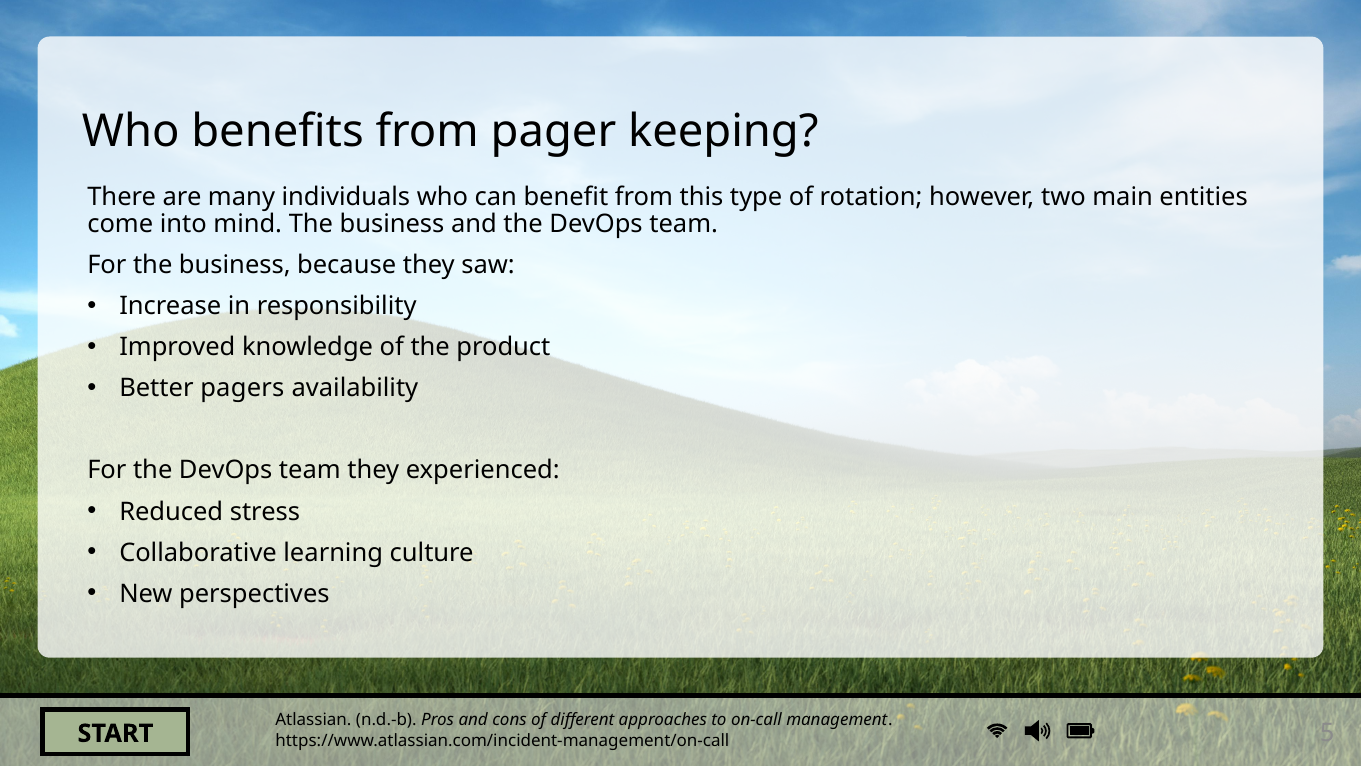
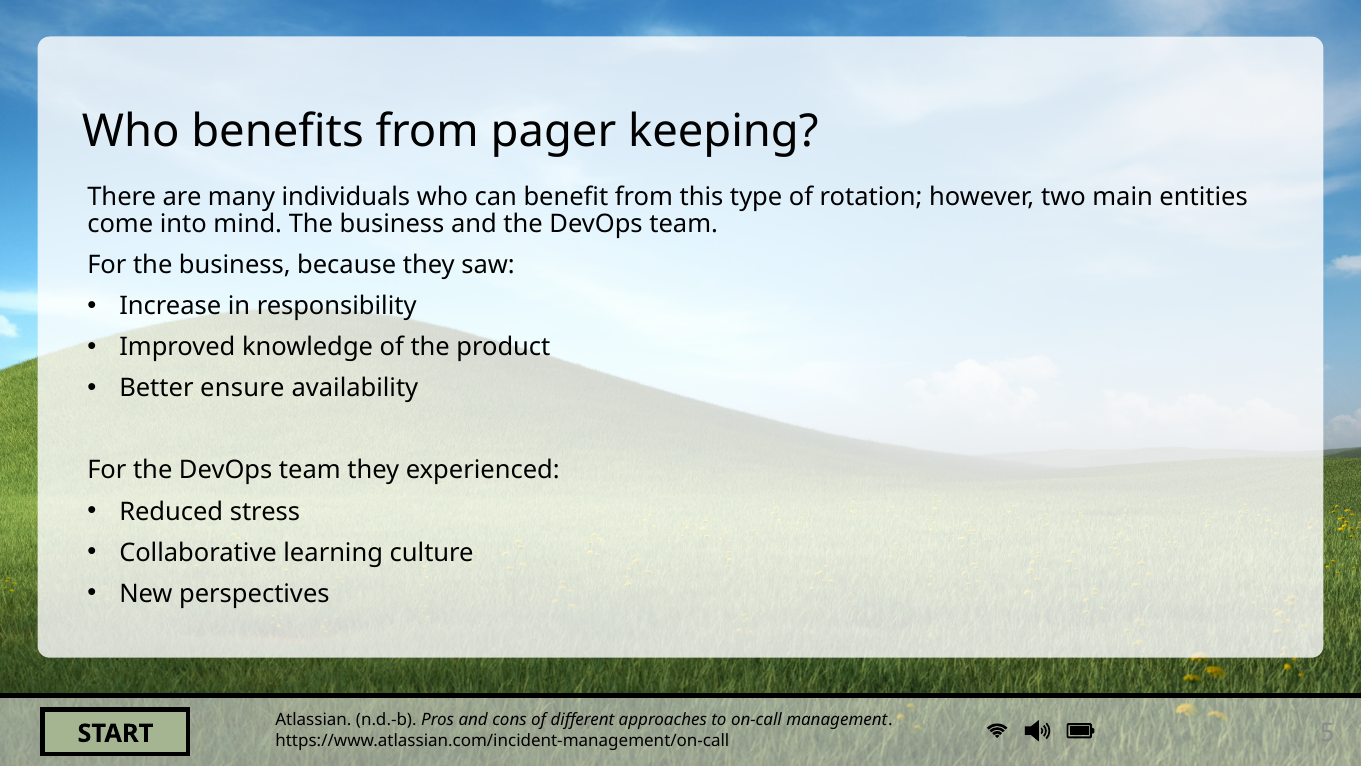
pagers: pagers -> ensure (242, 388)
